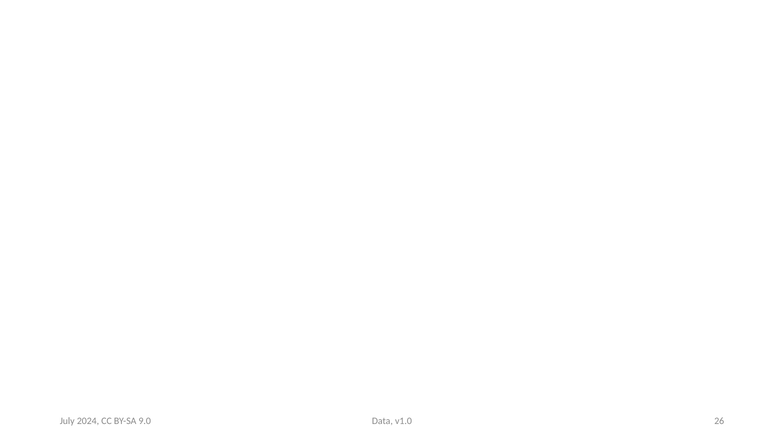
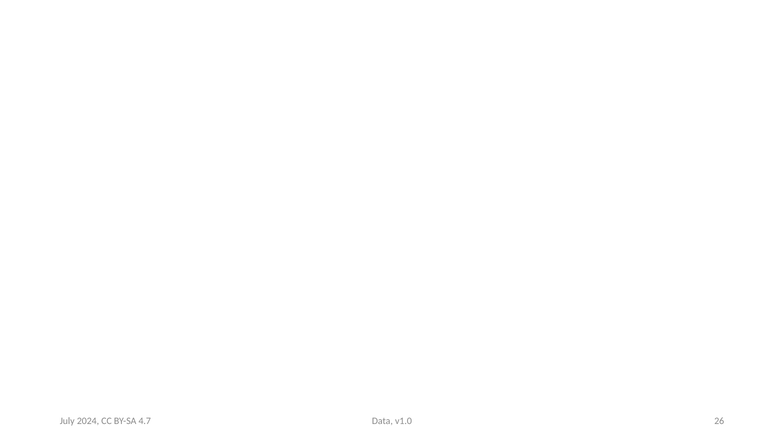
9.0: 9.0 -> 4.7 (145, 421)
